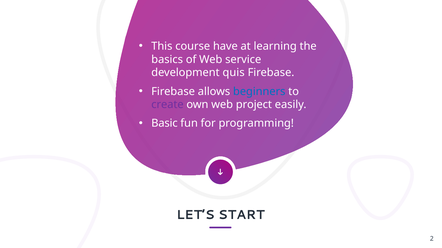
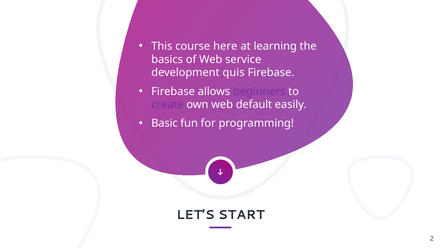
have: have -> here (225, 46)
beginners colour: blue -> purple (259, 92)
project: project -> default (254, 105)
